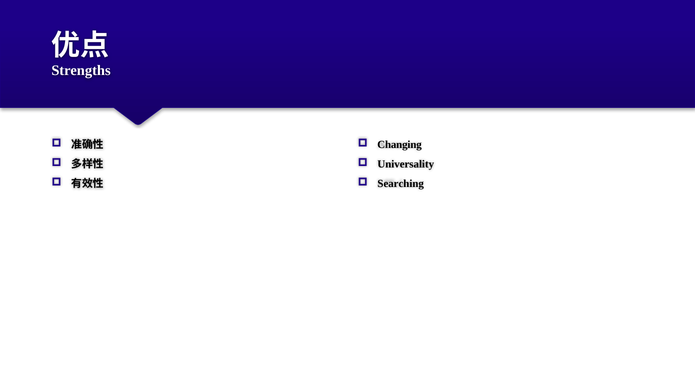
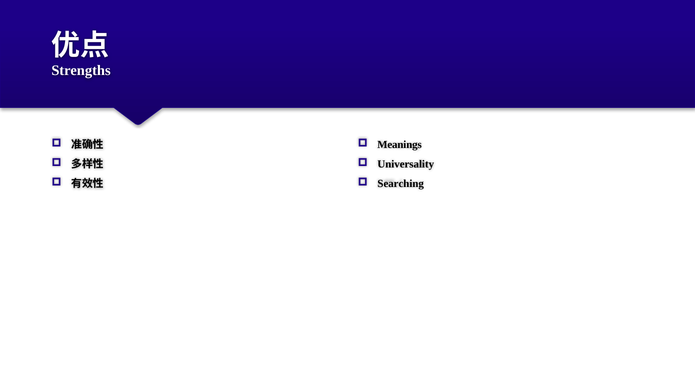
Changing: Changing -> Meanings (400, 145)
